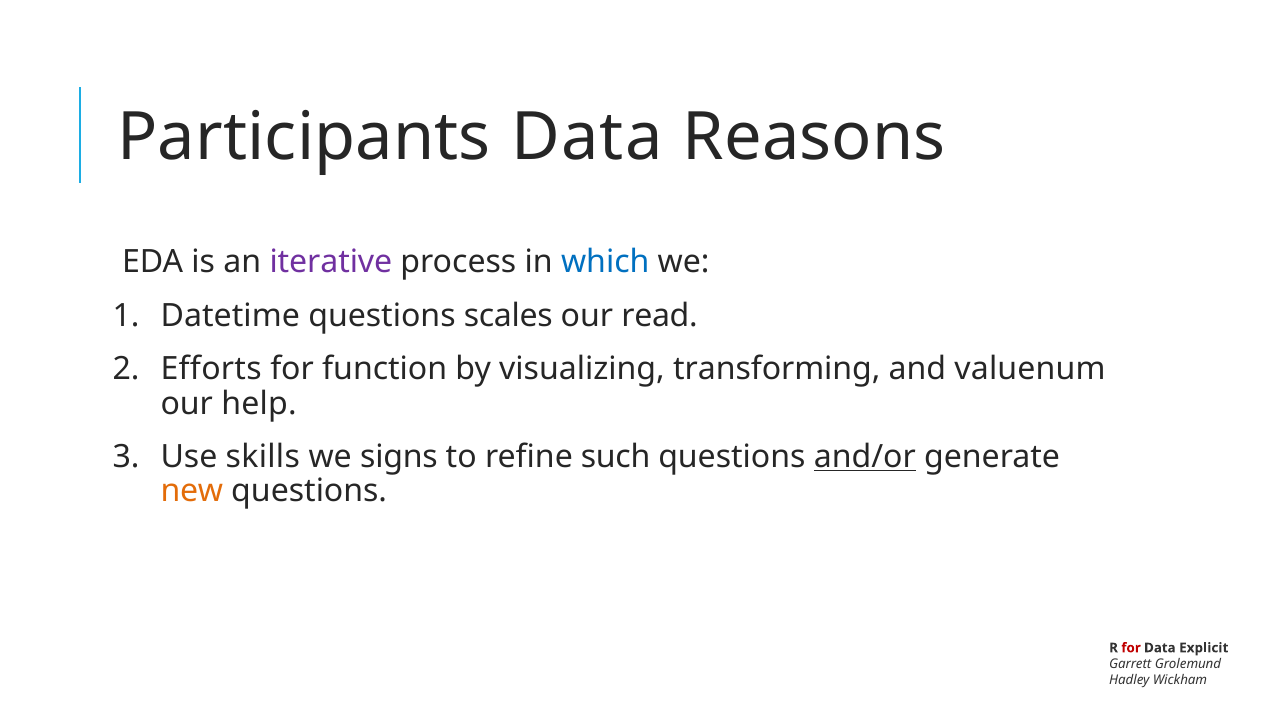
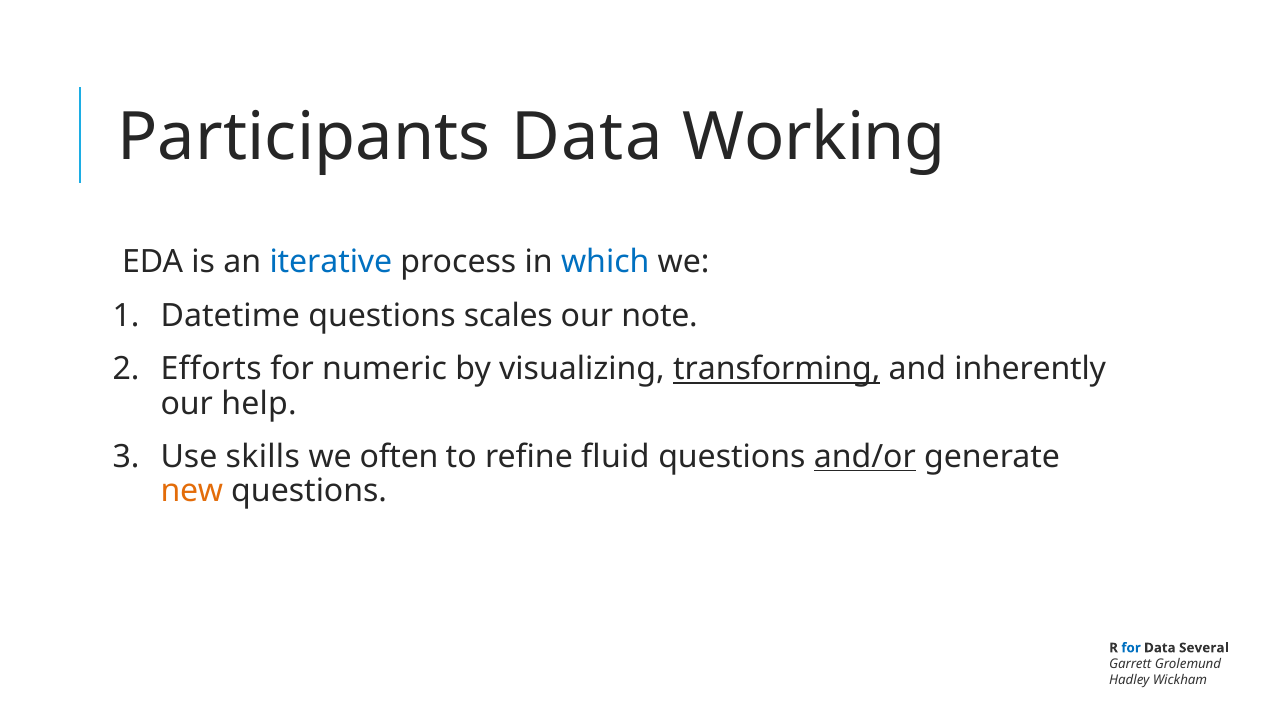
Reasons: Reasons -> Working (814, 138)
iterative colour: purple -> blue (331, 262)
read: read -> note (660, 316)
function: function -> numeric (385, 369)
transforming underline: none -> present (777, 369)
valuenum: valuenum -> inherently (1030, 369)
signs: signs -> often (399, 457)
such: such -> fluid (615, 457)
for colour: red -> blue (1131, 648)
Explicit: Explicit -> Several (1204, 648)
